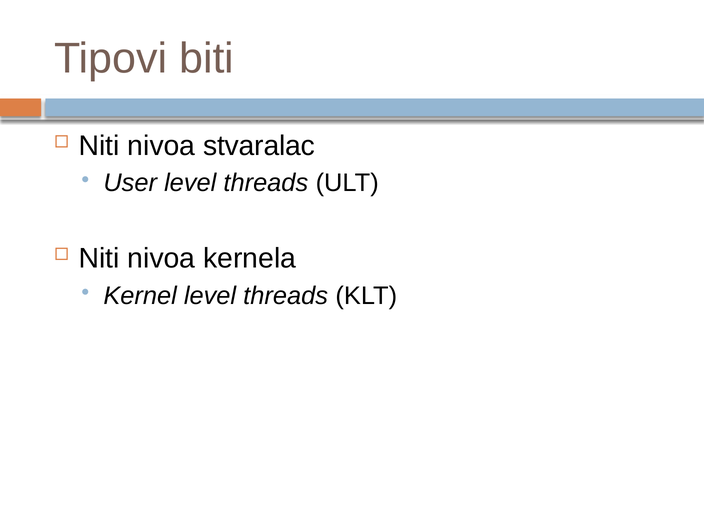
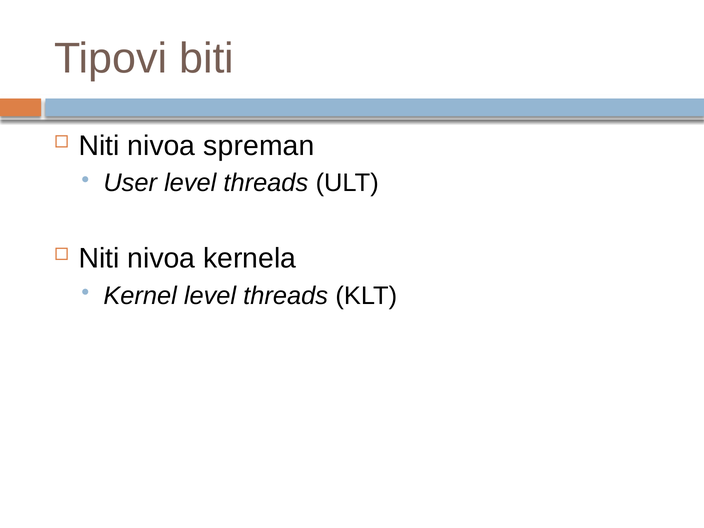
stvaralac: stvaralac -> spreman (259, 146)
